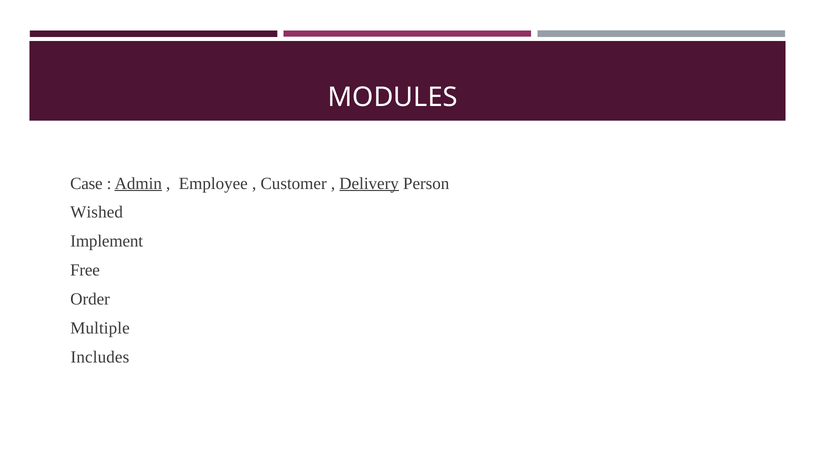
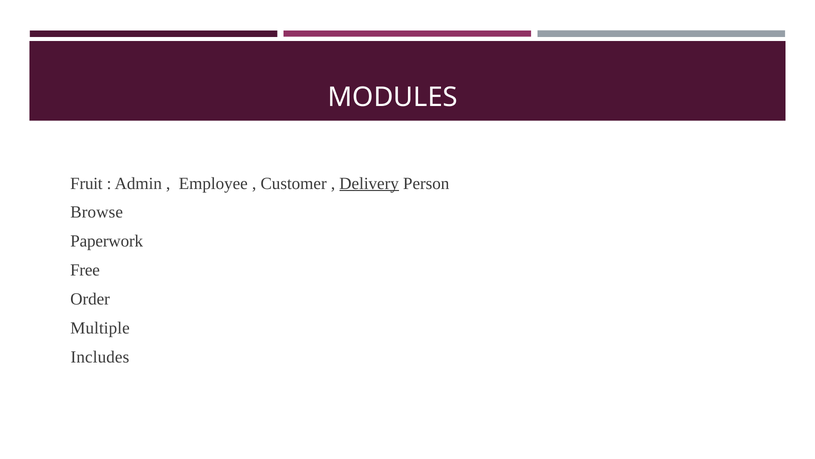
Case: Case -> Fruit (86, 183)
Admin underline: present -> none (138, 183)
Wished: Wished -> Browse (97, 212)
Implement: Implement -> Paperwork (107, 241)
